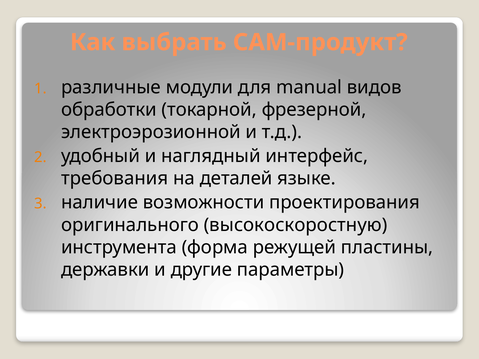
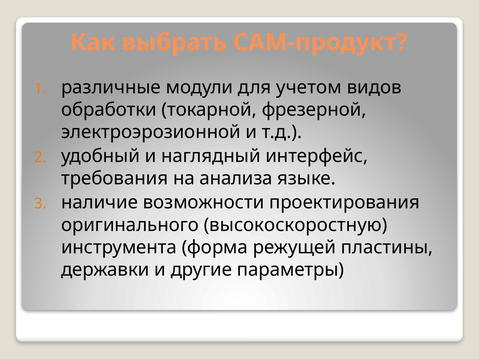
manual: manual -> учетом (309, 88)
деталей: деталей -> анализа (236, 179)
